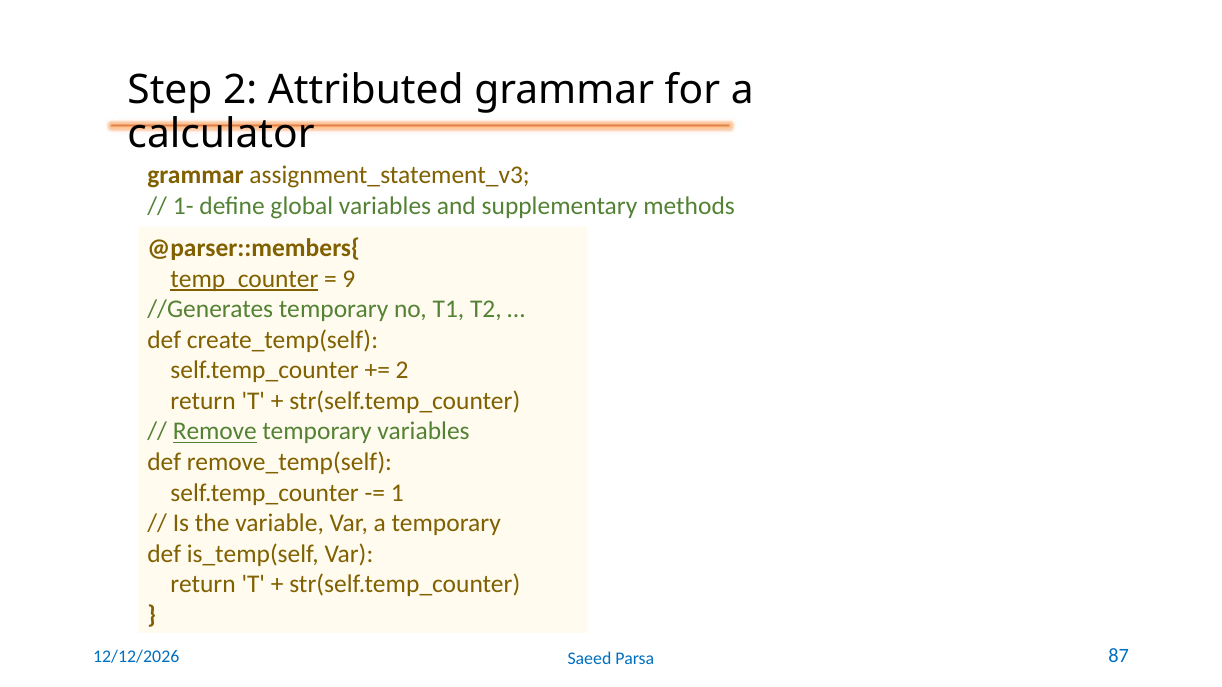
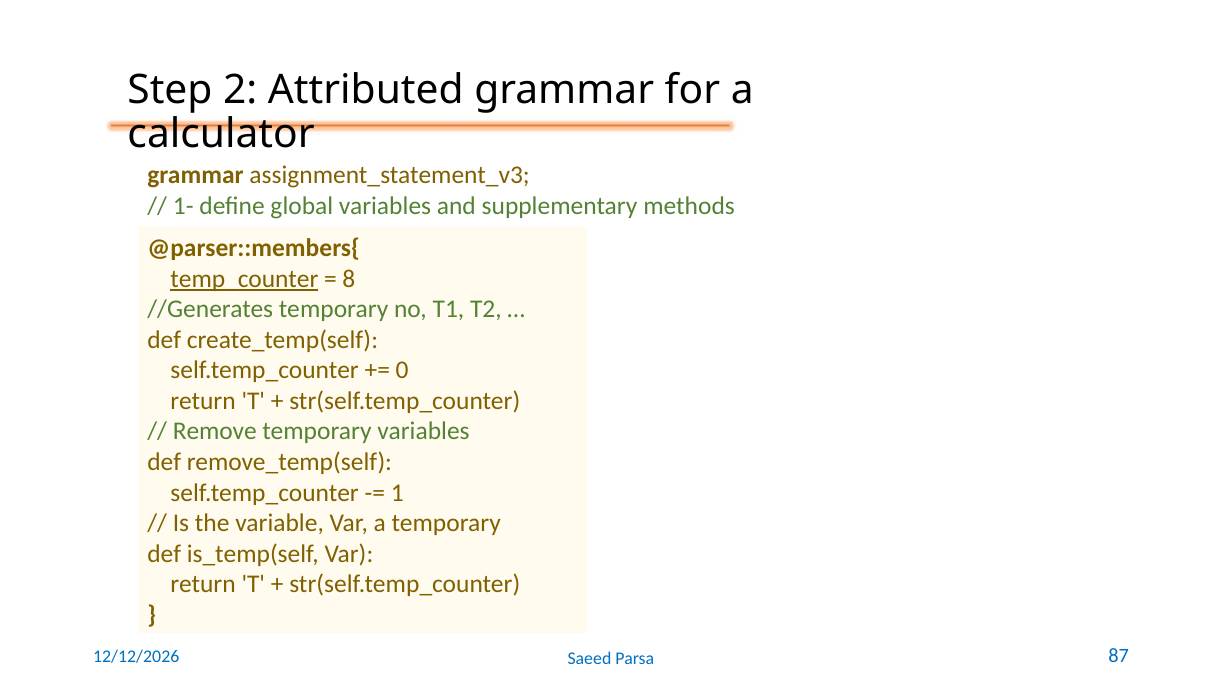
9: 9 -> 8 (349, 279)
2: 2 -> 0 (402, 371)
Remove underline: present -> none (215, 432)
